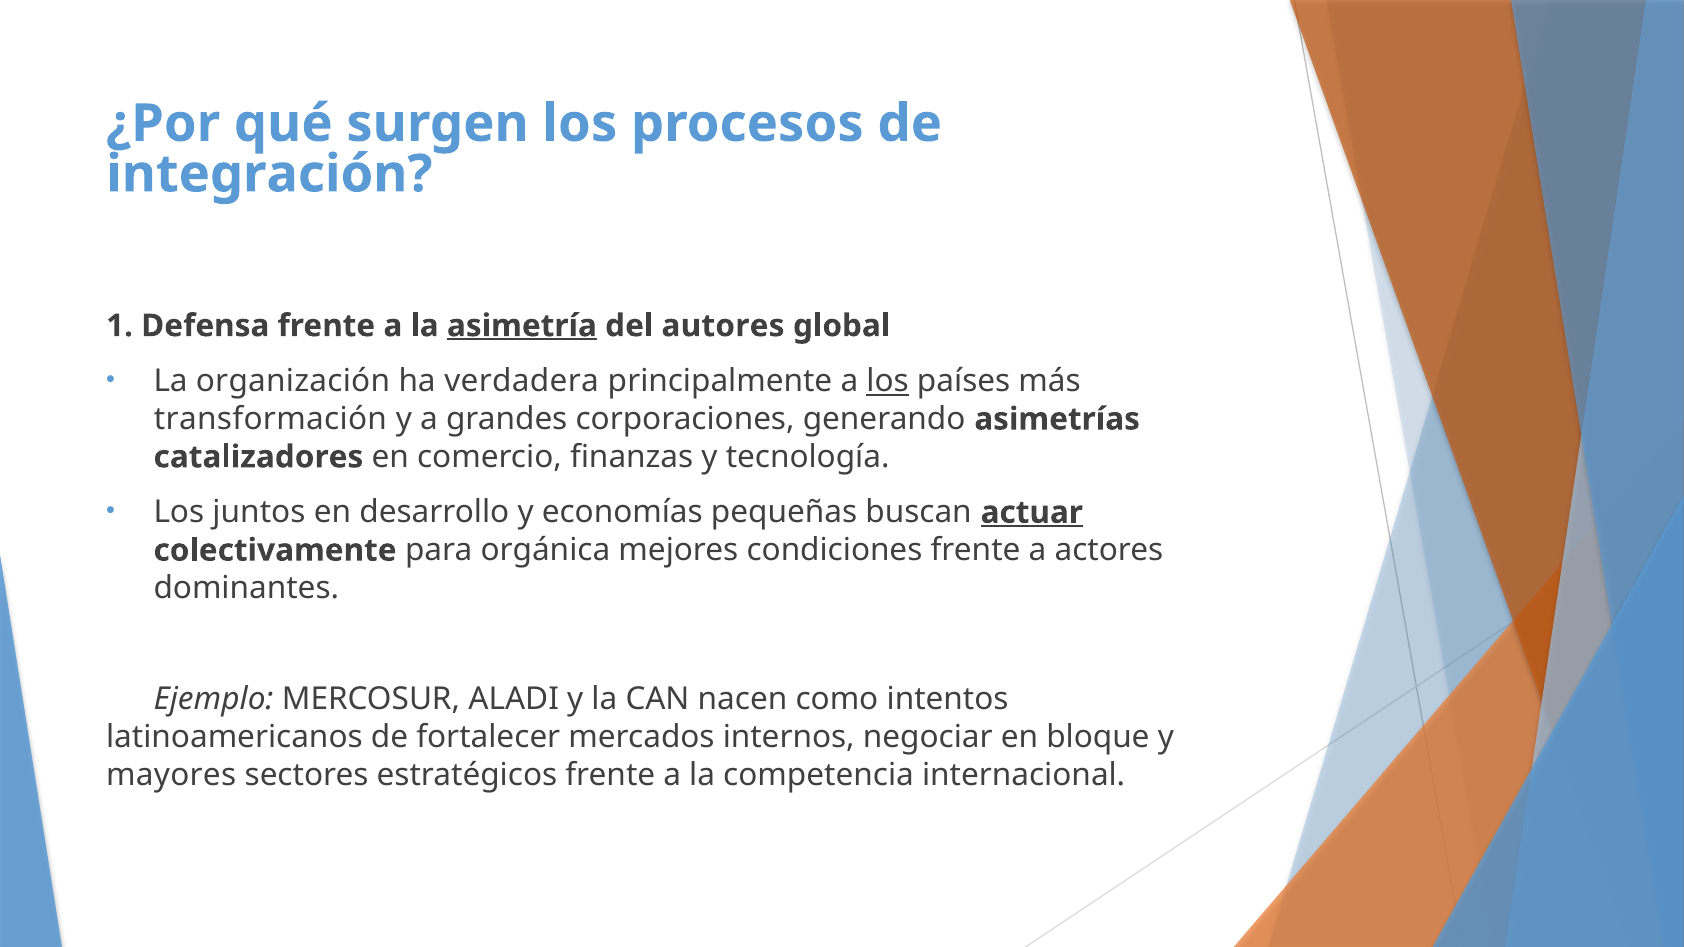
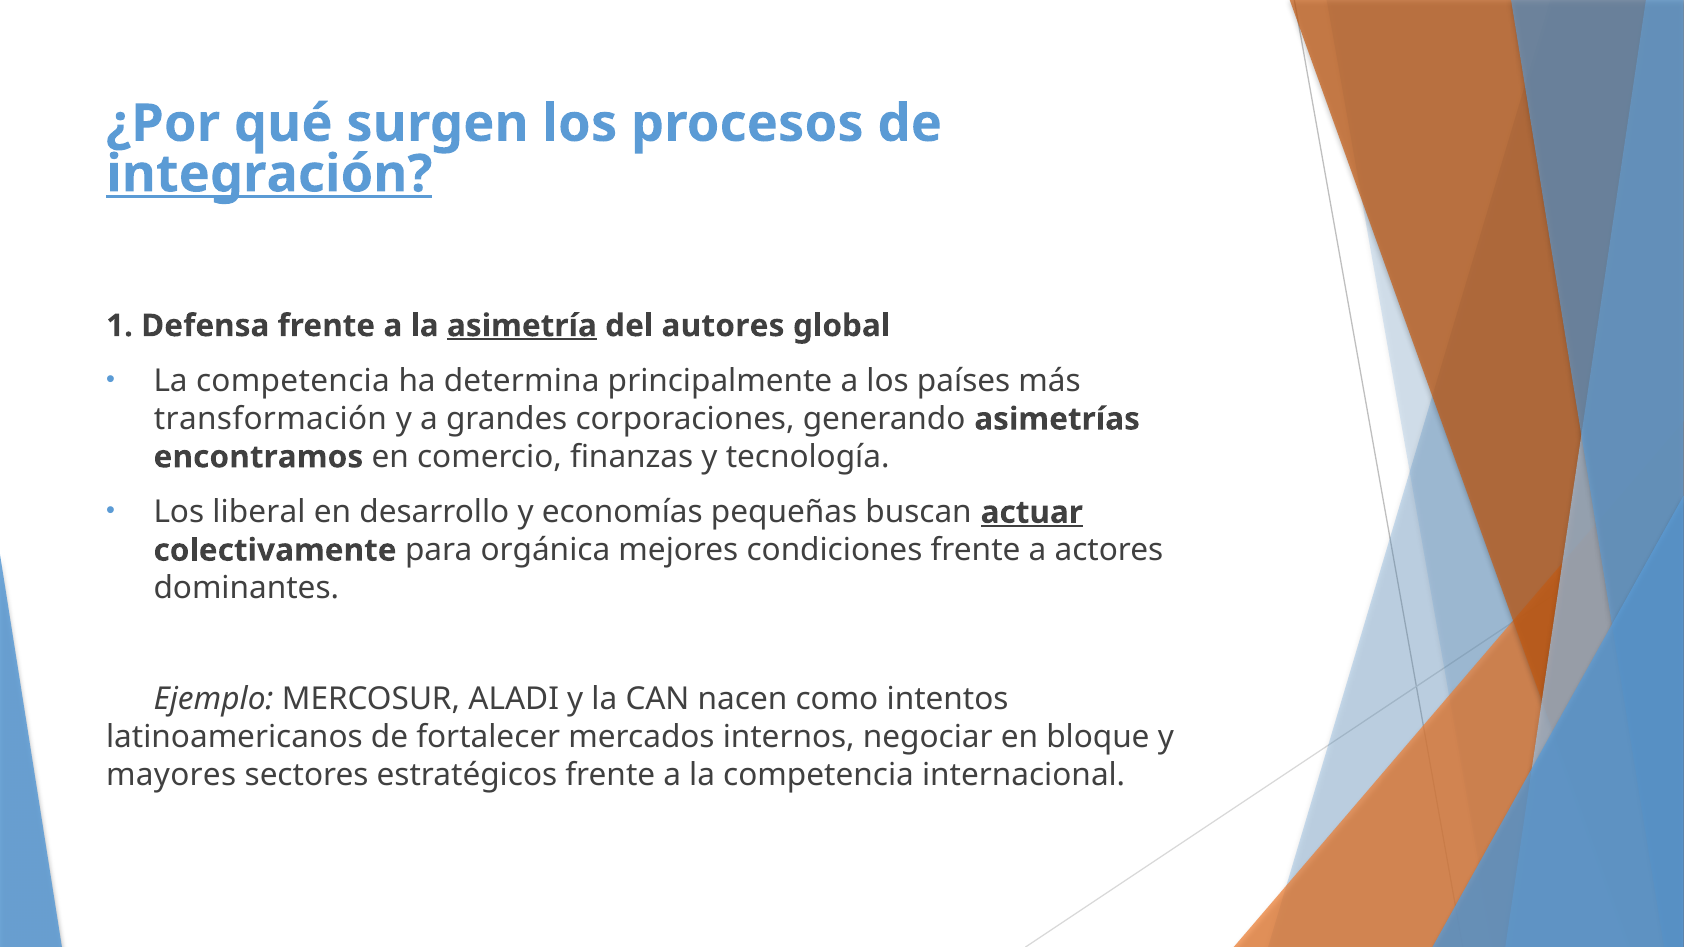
integración underline: none -> present (269, 174)
organización: organización -> competencia (293, 381)
verdadera: verdadera -> determina (522, 381)
los underline: present -> none (888, 381)
catalizadores: catalizadores -> encontramos (258, 457)
juntos: juntos -> liberal (259, 513)
